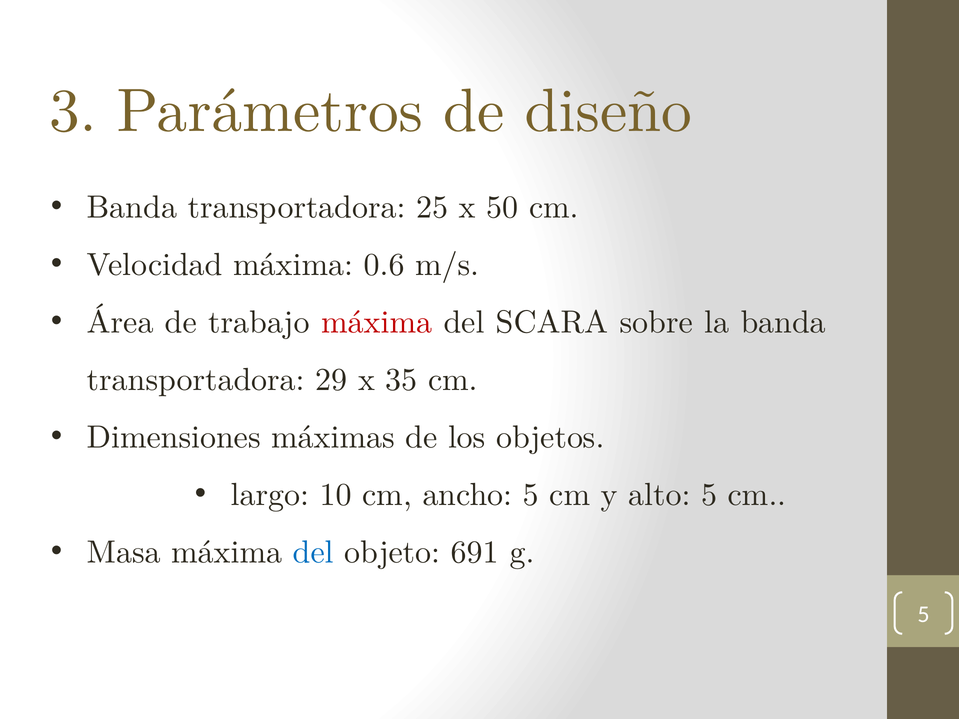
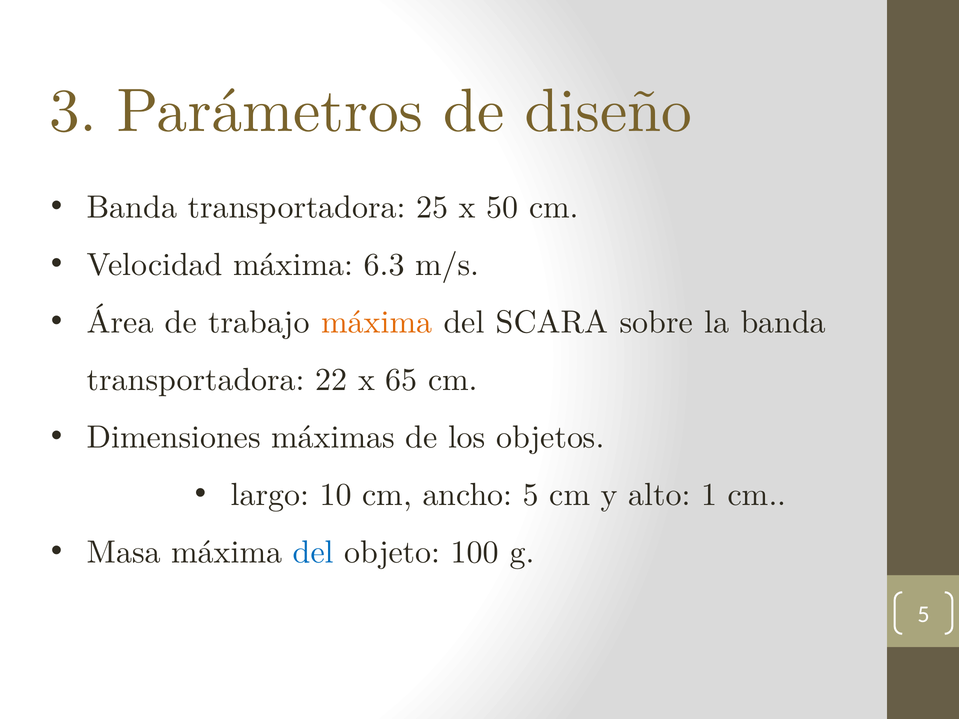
0.6: 0.6 -> 6.3 (384, 265)
máxima colour: red -> orange (377, 322)
29: 29 -> 22 (331, 380)
35: 35 -> 65 (401, 380)
alto 5: 5 -> 1 (709, 495)
691: 691 -> 100 (475, 552)
